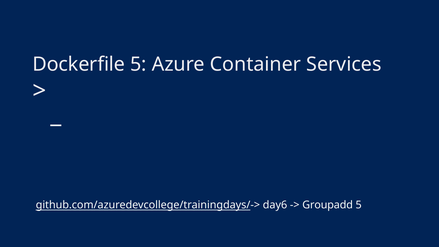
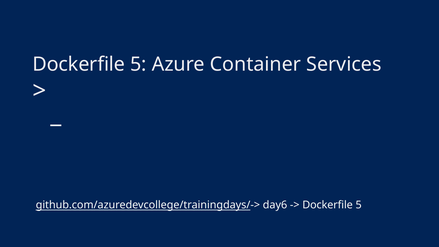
Groupadd: Groupadd -> Dockerfile (328, 205)
